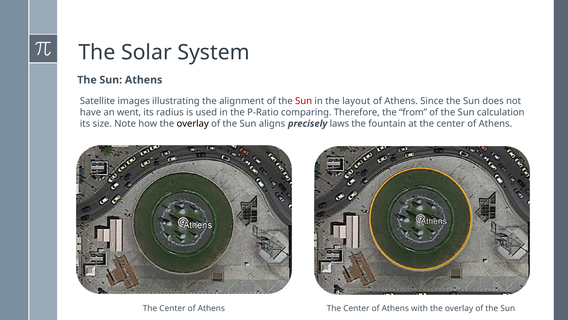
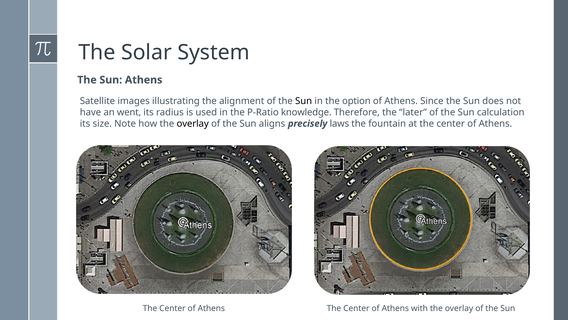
Sun colour: red -> black (304, 101)
layout: layout -> option (356, 101)
comparing: comparing -> knowledge (306, 112)
from: from -> later (413, 112)
